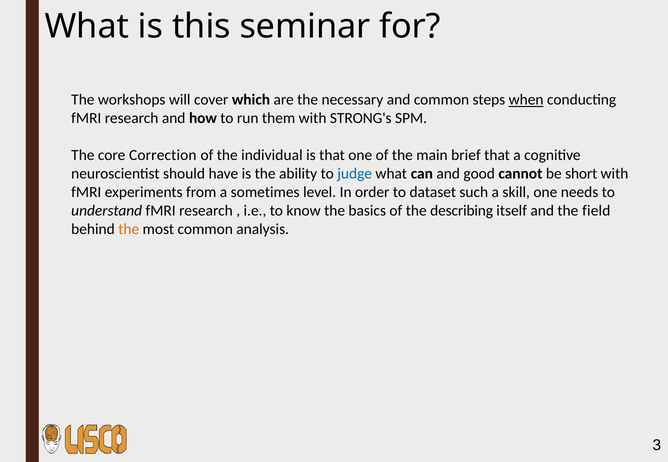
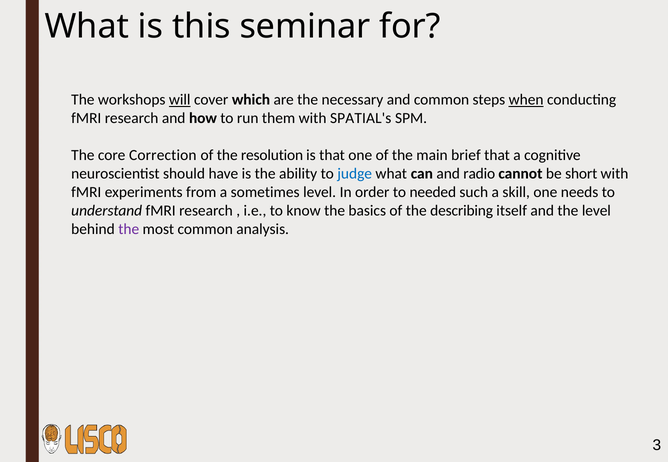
will underline: none -> present (180, 100)
STRONG's: STRONG's -> SPATIAL's (361, 118)
individual: individual -> resolution (272, 155)
good: good -> radio (479, 174)
dataset: dataset -> needed (433, 192)
the field: field -> level (596, 211)
the colour: orange -> purple (129, 229)
